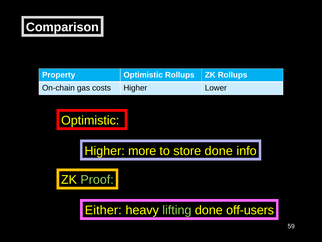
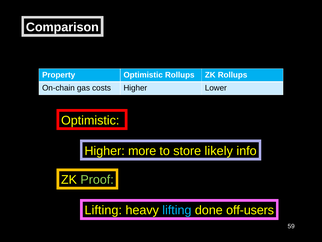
store done: done -> likely (219, 151)
Either: Either -> Lifting (103, 210)
lifting colour: light green -> light blue (177, 210)
